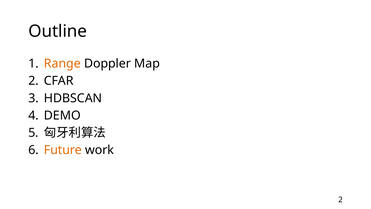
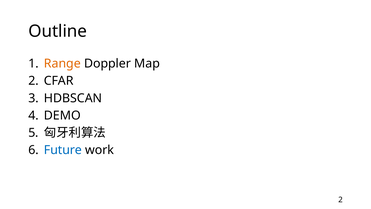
Future colour: orange -> blue (63, 150)
